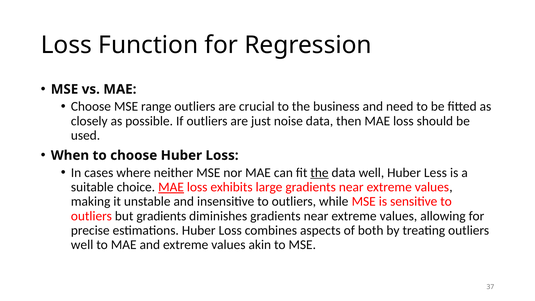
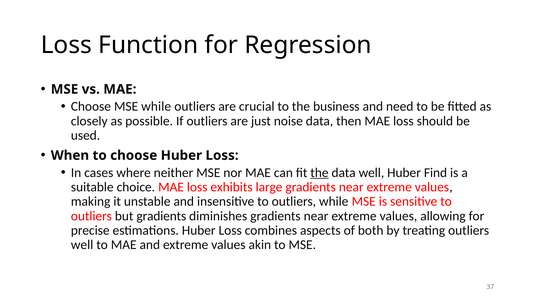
MSE range: range -> while (156, 106)
Less: Less -> Find (436, 173)
MAE underline: present -> none (171, 187)
